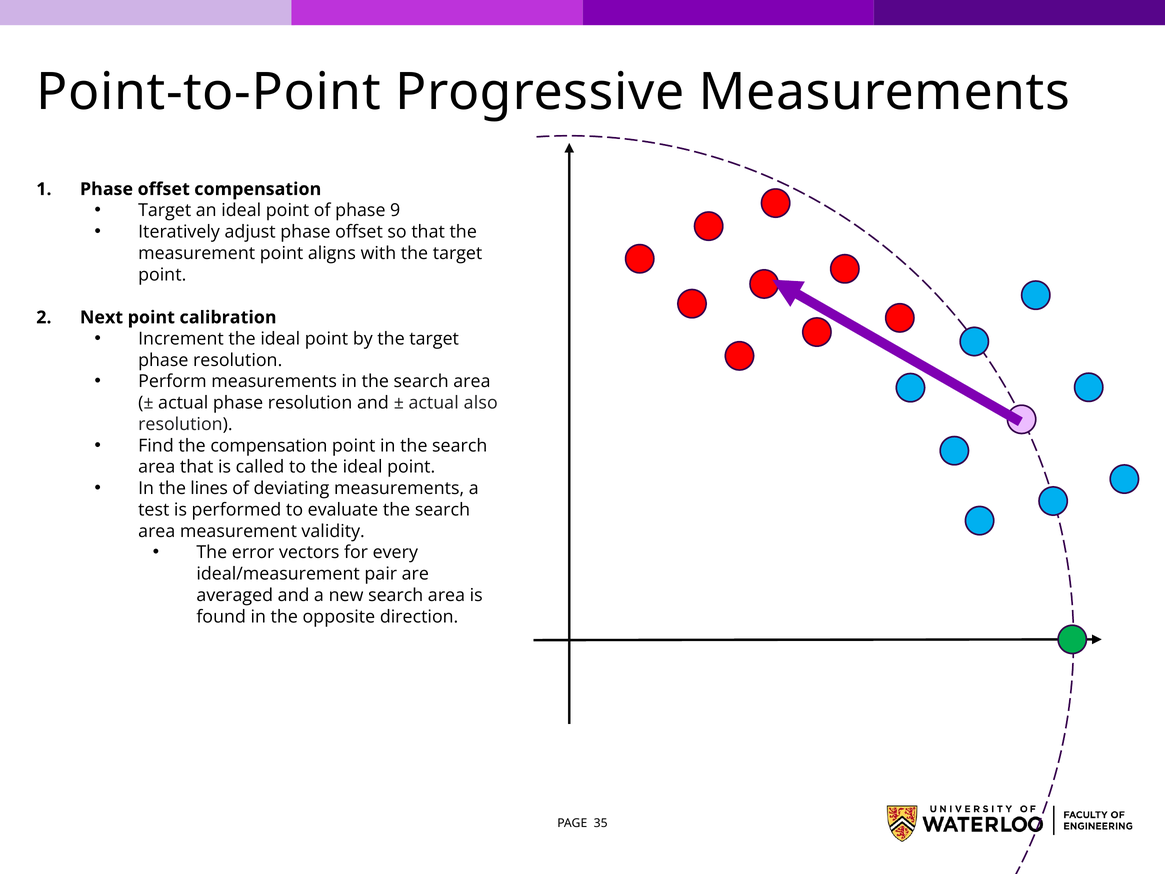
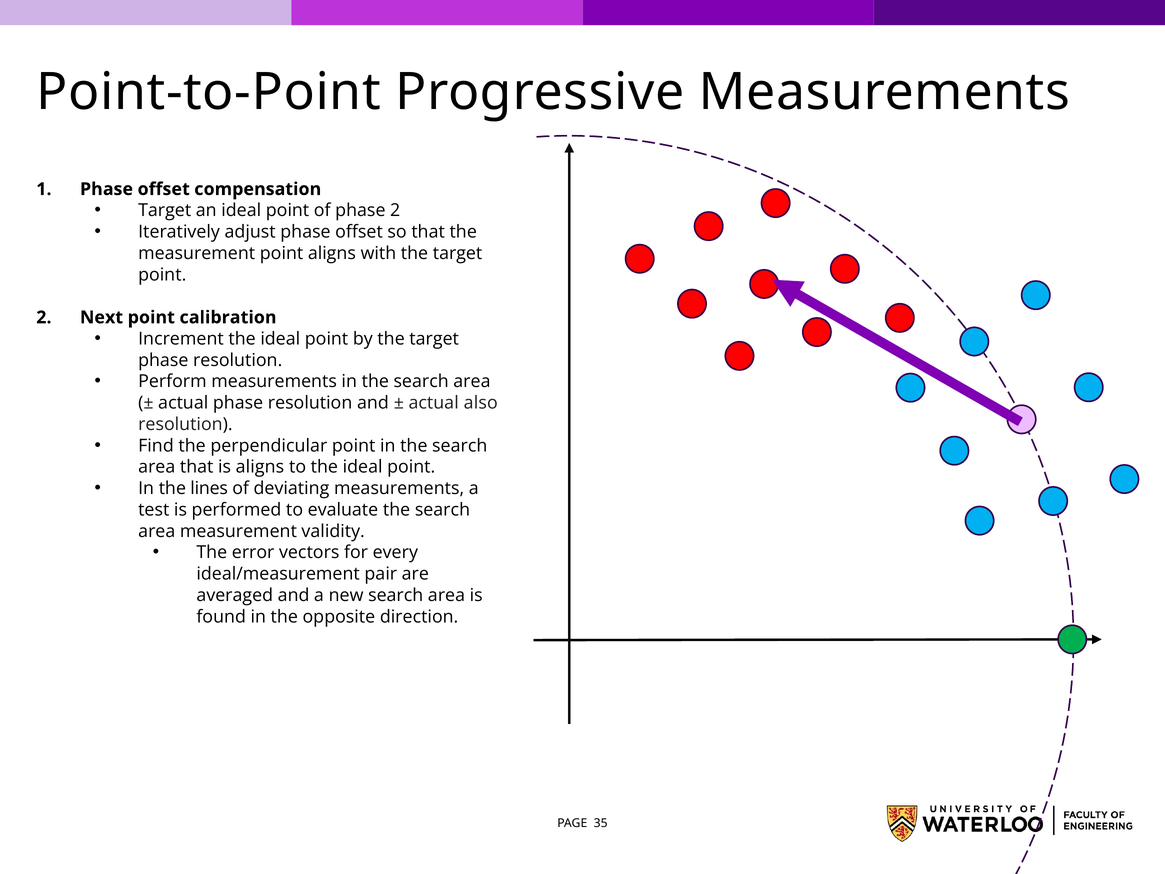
phase 9: 9 -> 2 (395, 210)
the compensation: compensation -> perpendicular (269, 446)
is called: called -> aligns (260, 467)
